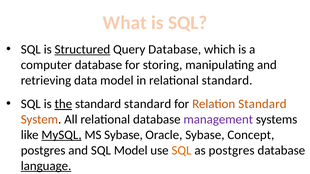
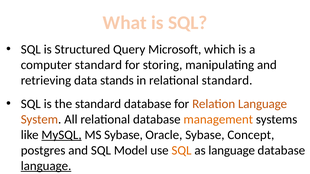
Structured underline: present -> none (82, 50)
Query Database: Database -> Microsoft (175, 50)
computer database: database -> standard (98, 65)
data model: model -> stands (117, 80)
the underline: present -> none (63, 104)
standard standard: standard -> database (148, 104)
Relation Standard: Standard -> Language (263, 104)
management colour: purple -> orange (218, 120)
as postgres: postgres -> language (232, 151)
